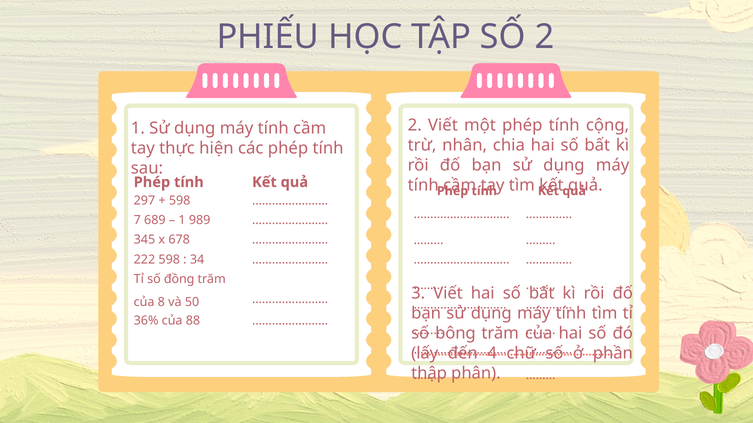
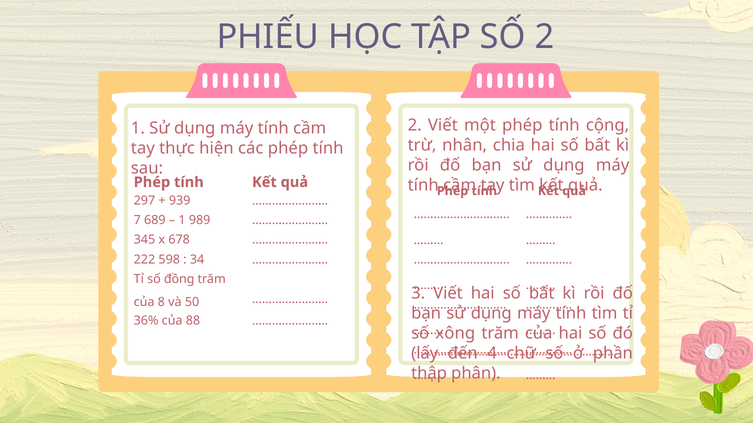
598: 598 -> 939 (180, 201)
bông: bông -> xông (455, 334)
